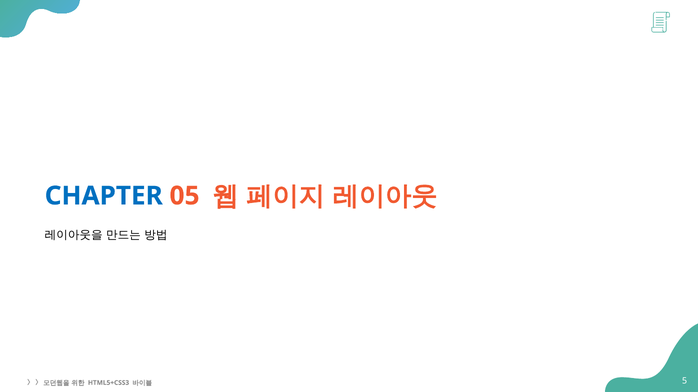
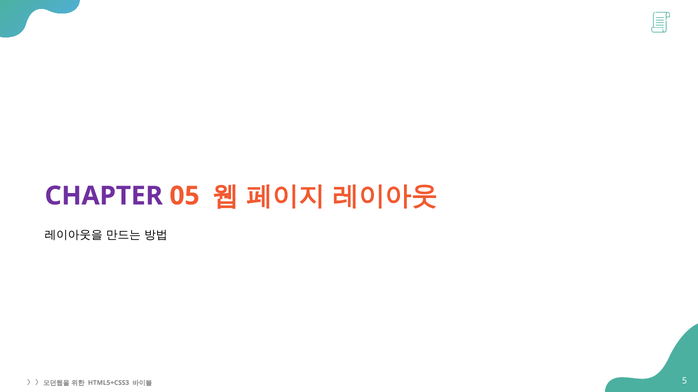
CHAPTER colour: blue -> purple (104, 196)
